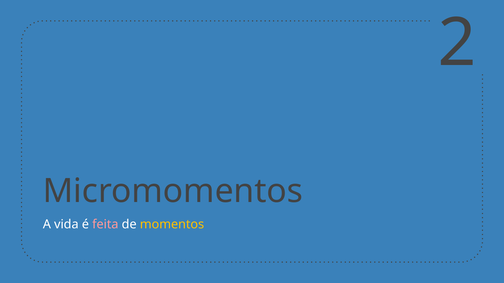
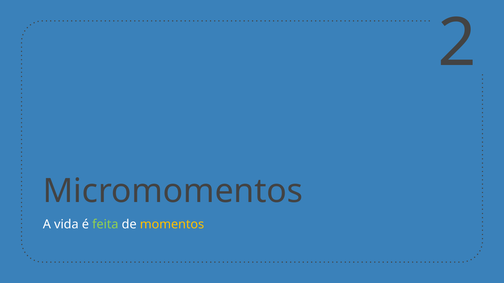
feita colour: pink -> light green (105, 225)
